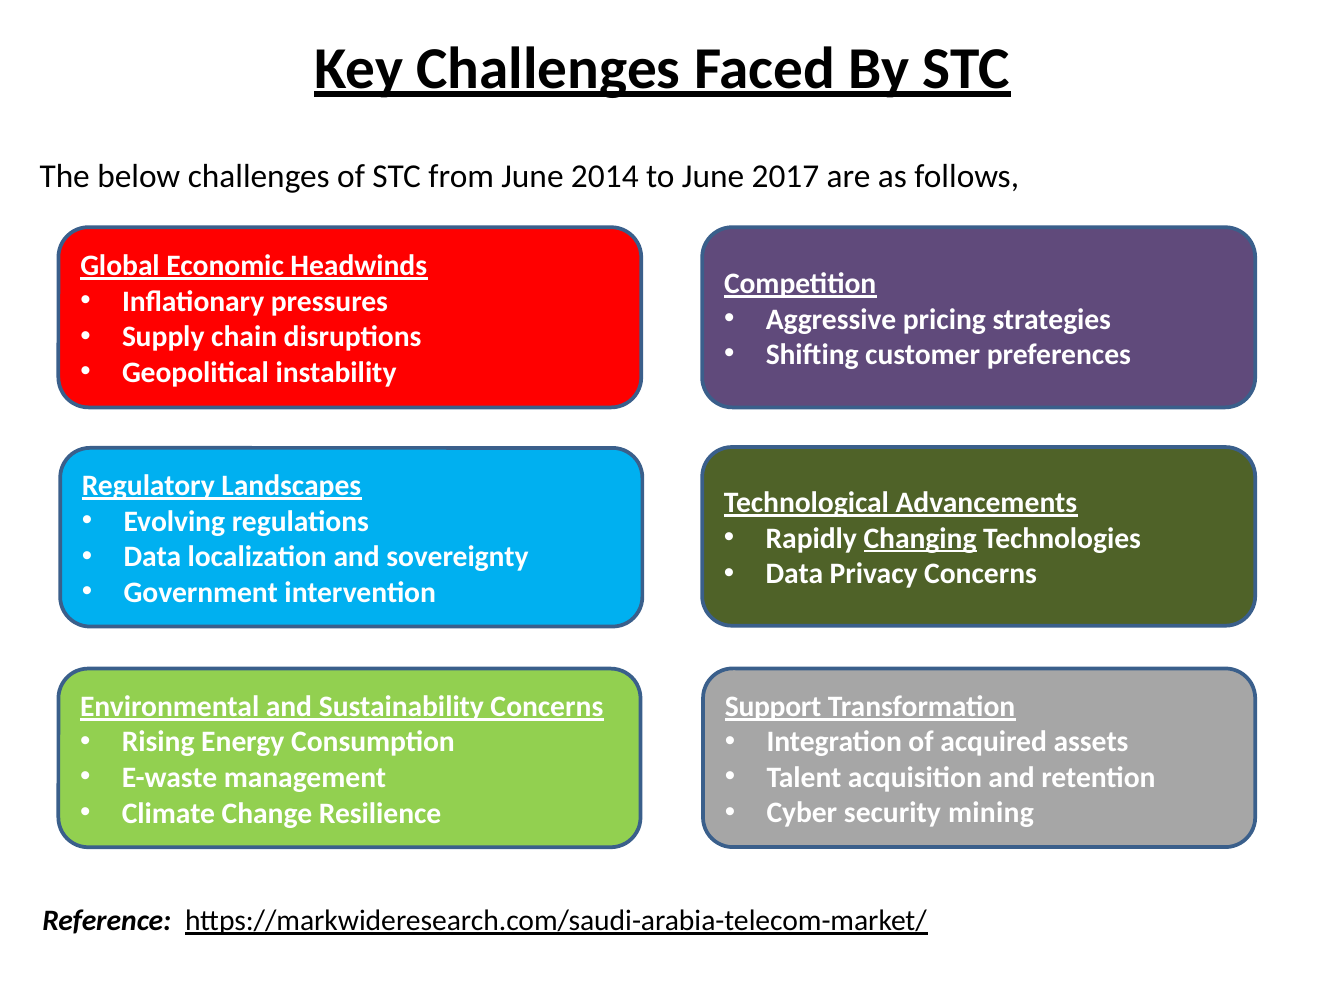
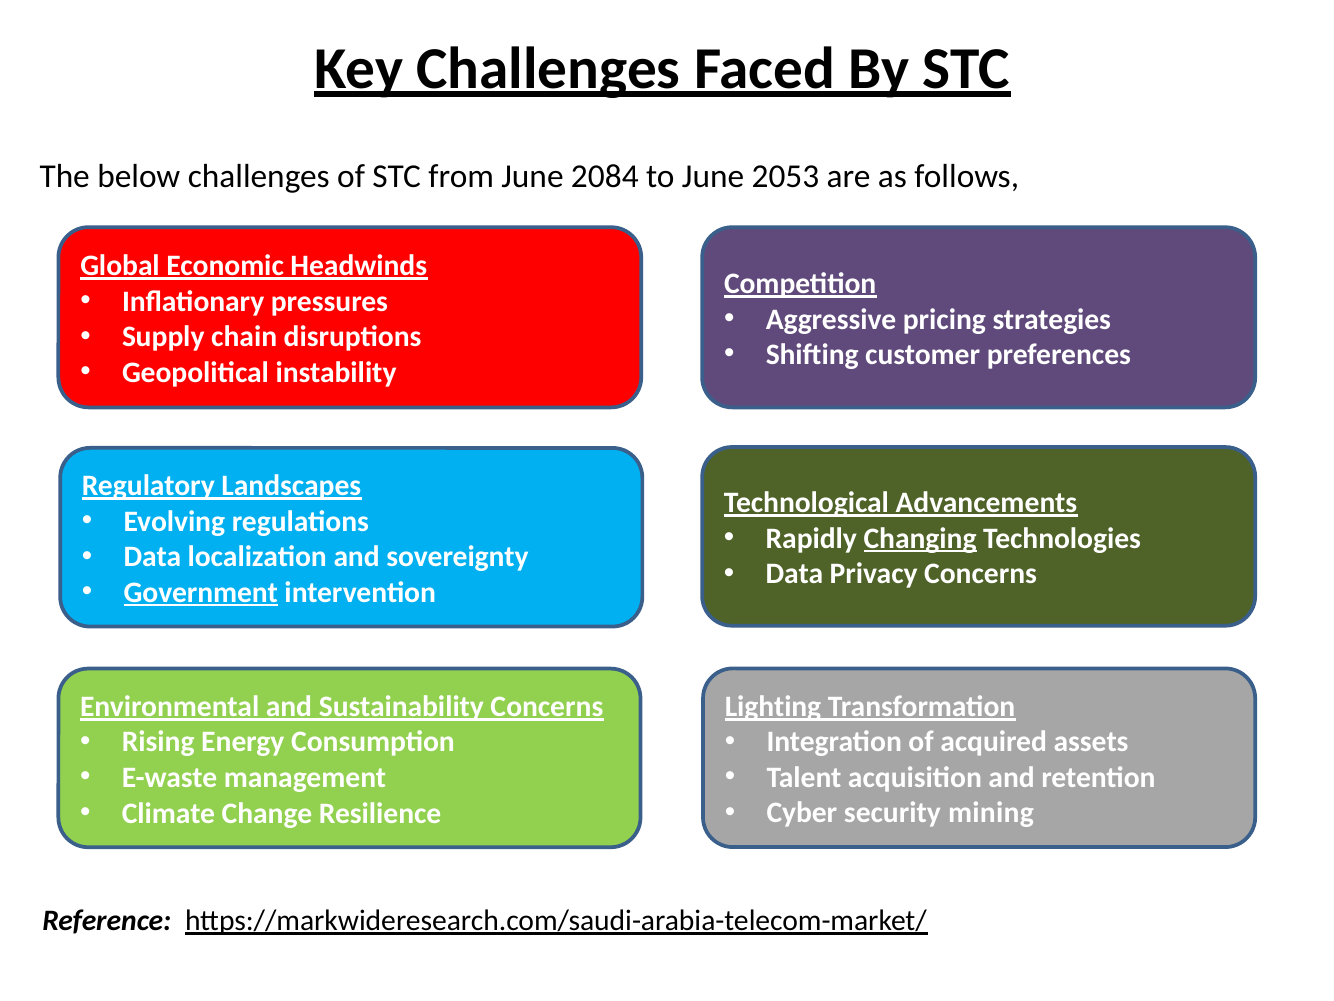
2014: 2014 -> 2084 (605, 177)
2017: 2017 -> 2053 (785, 177)
Government underline: none -> present (201, 592)
Support: Support -> Lighting (773, 706)
